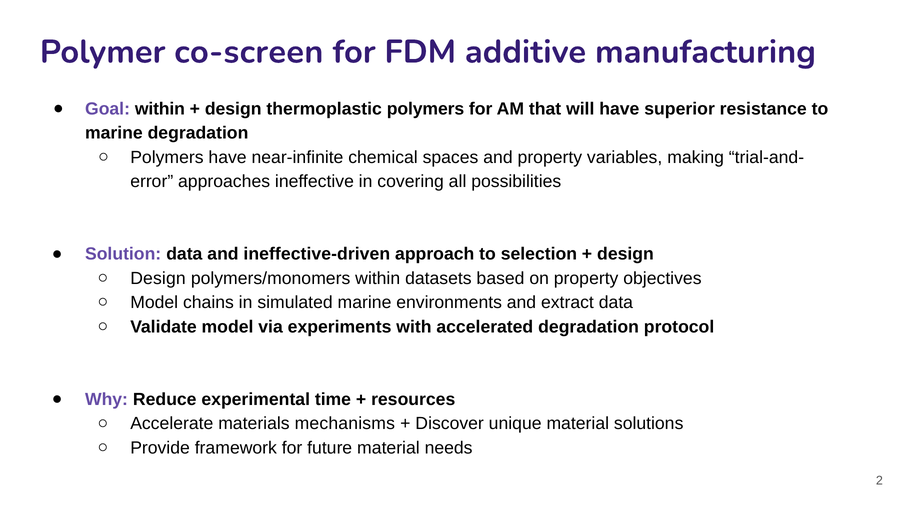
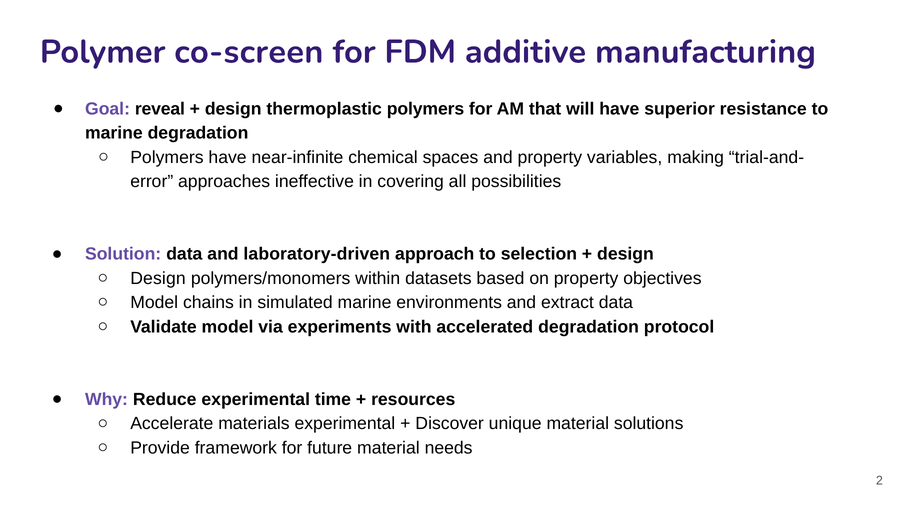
Goal within: within -> reveal (160, 109)
ineffective-driven: ineffective-driven -> laboratory-driven (317, 254)
materials mechanisms: mechanisms -> experimental (345, 424)
